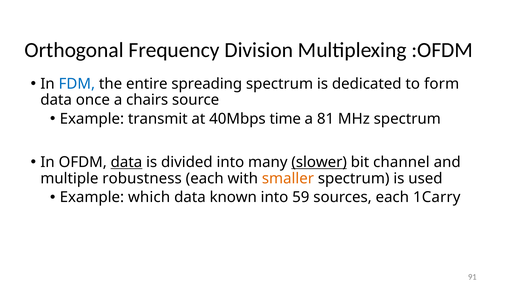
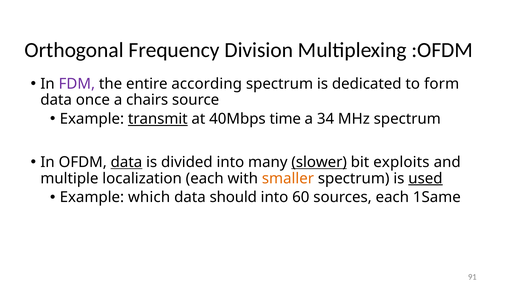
FDM colour: blue -> purple (77, 84)
spreading: spreading -> according (207, 84)
transmit underline: none -> present (158, 119)
81: 81 -> 34 (326, 119)
channel: channel -> exploits (401, 162)
robustness: robustness -> localization (142, 179)
used underline: none -> present (425, 179)
known: known -> should (233, 198)
59: 59 -> 60 (301, 198)
1Carry: 1Carry -> 1Same (437, 198)
